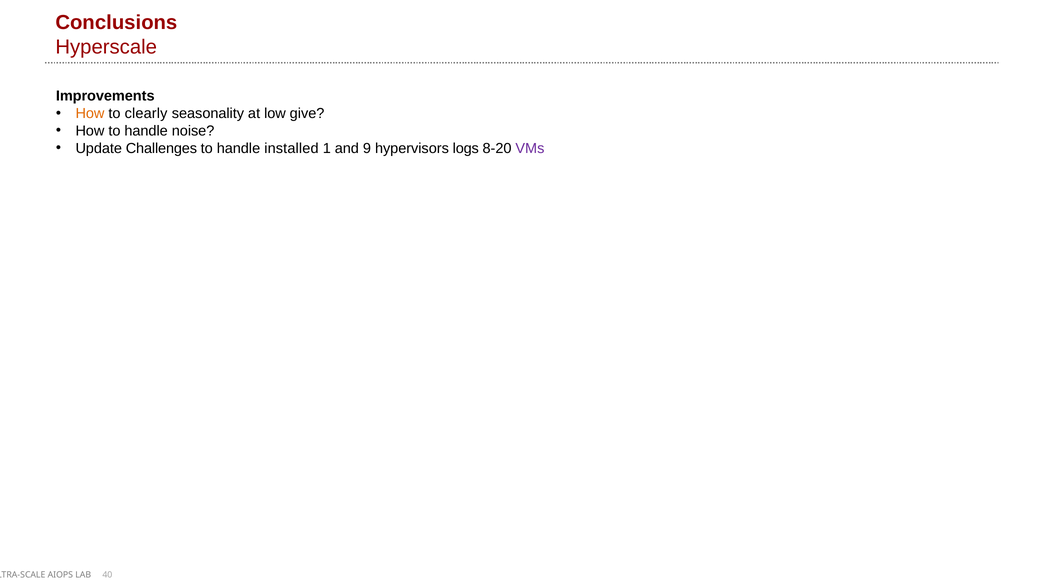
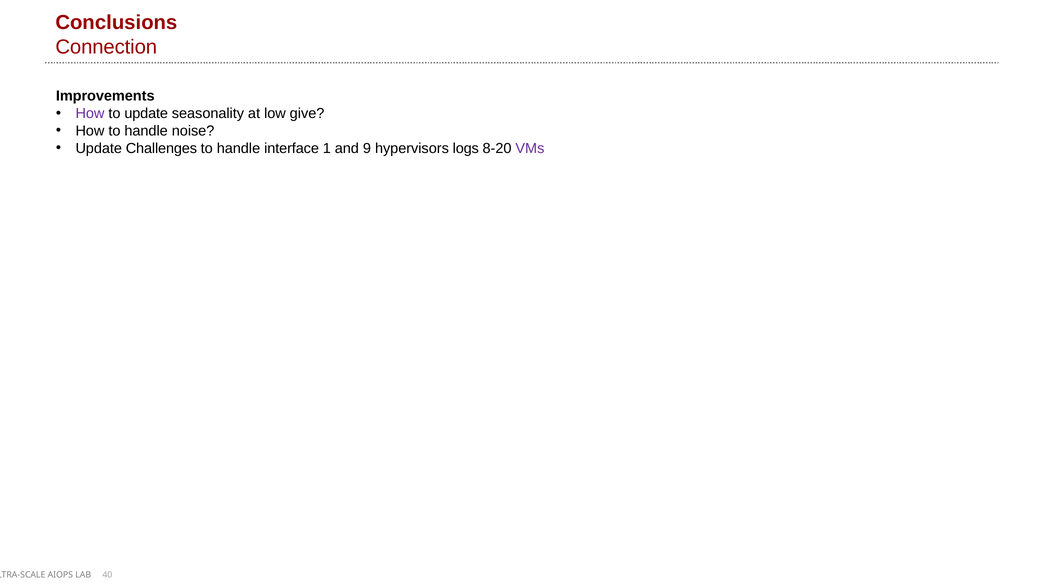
Hyperscale: Hyperscale -> Connection (106, 47)
How colour: orange -> purple (90, 114)
to clearly: clearly -> update (146, 114)
installed: installed -> interface (292, 148)
